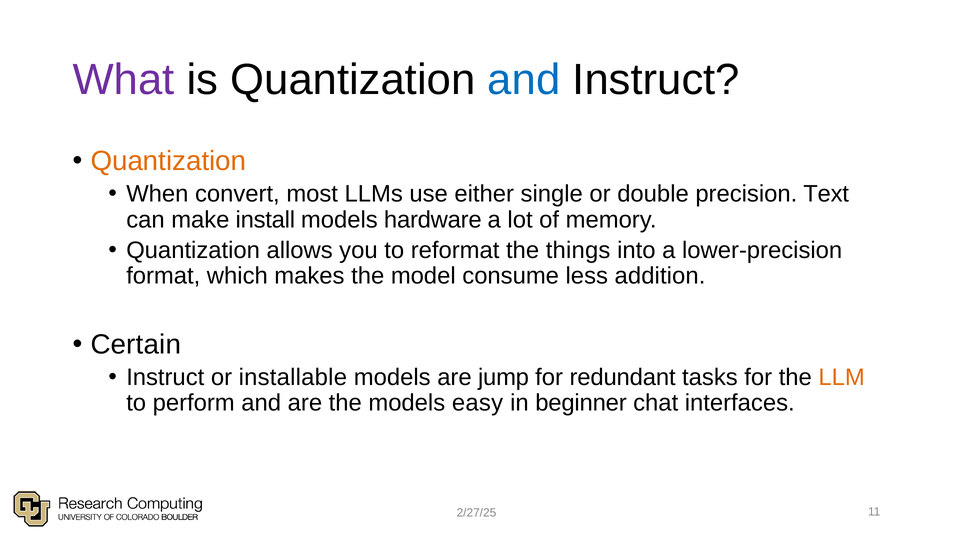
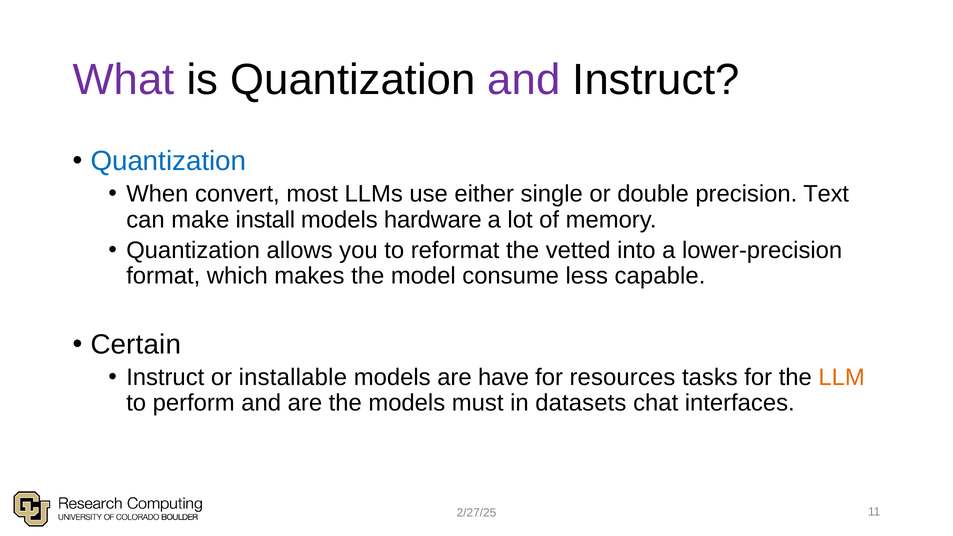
and colour: blue -> purple (524, 80)
Quantization colour: orange -> blue (168, 161)
things: things -> vetted (578, 250)
addition: addition -> capable (660, 276)
jump: jump -> have (504, 377)
redundant: redundant -> resources (622, 377)
easy: easy -> must (478, 403)
beginner: beginner -> datasets (581, 403)
